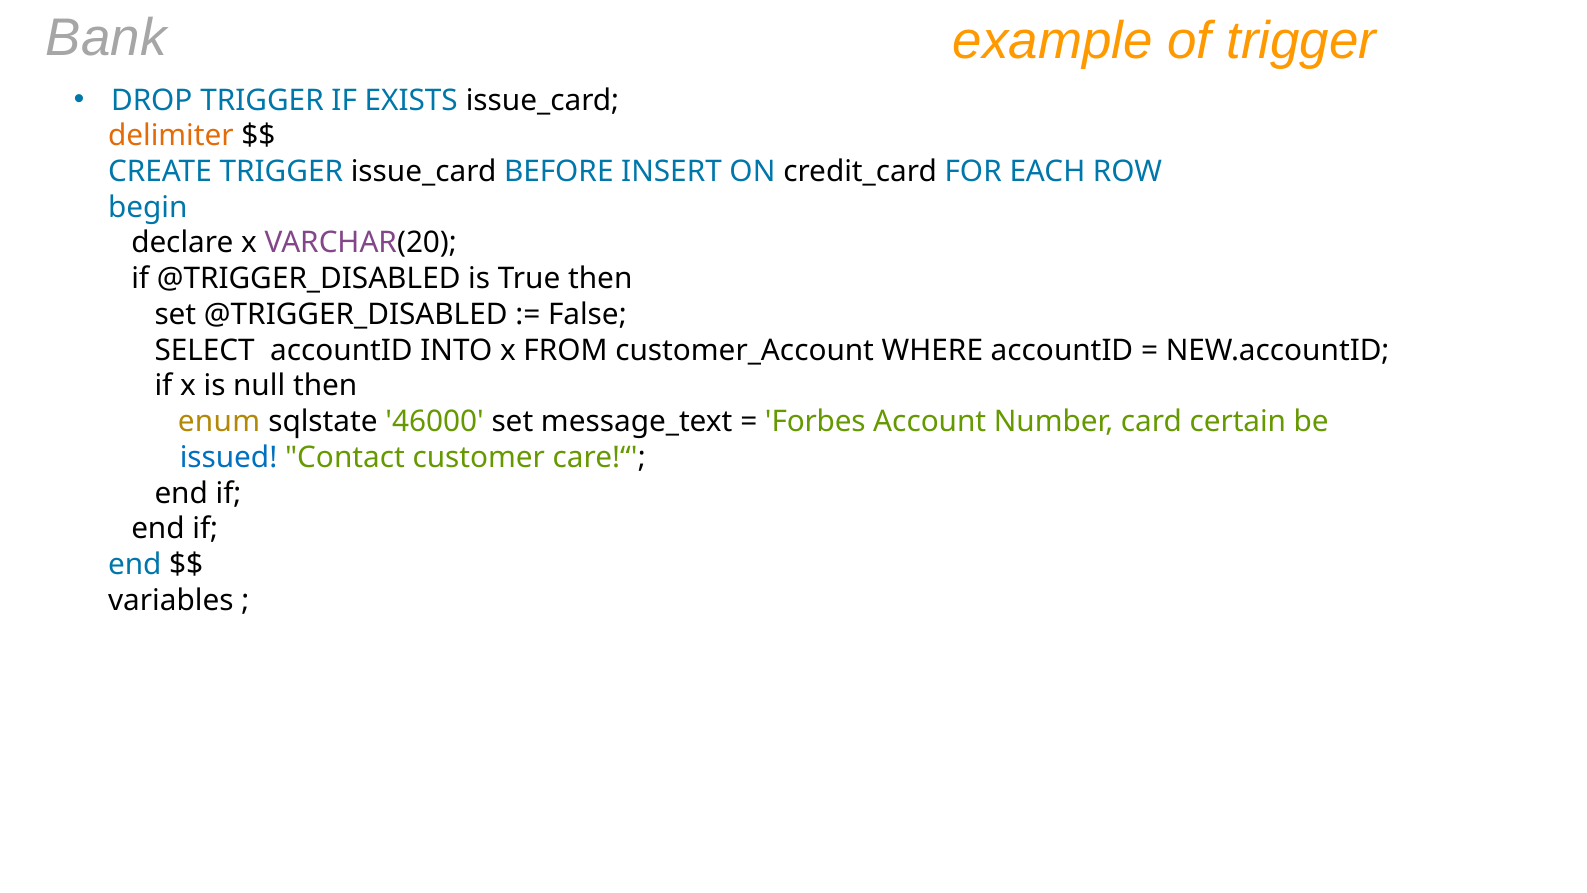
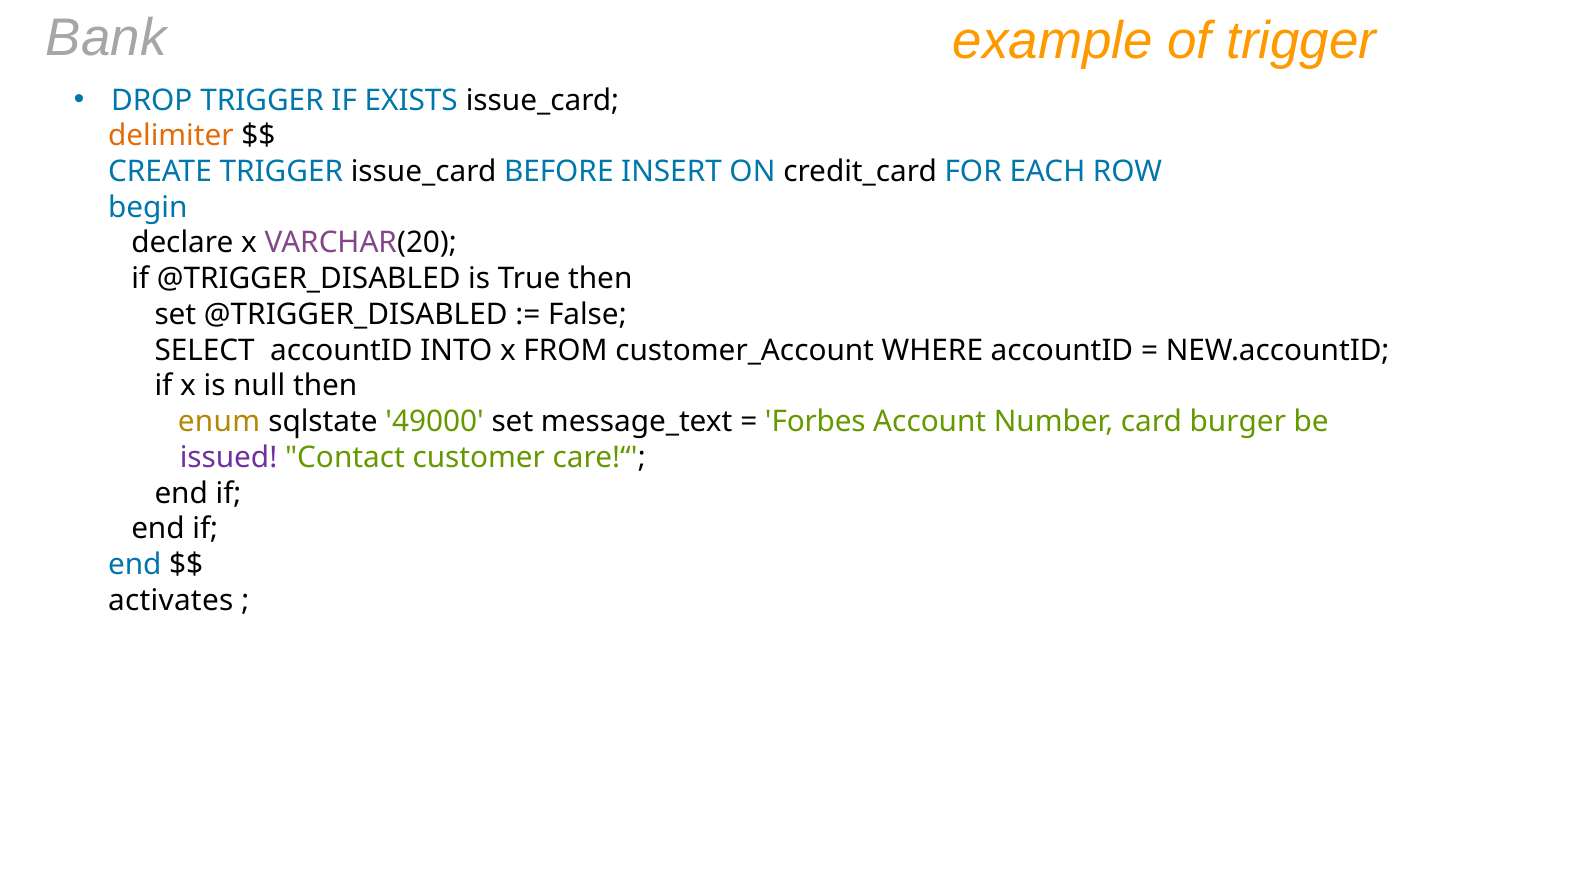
46000: 46000 -> 49000 (435, 422)
certain: certain -> burger (1238, 422)
issued colour: blue -> purple (229, 457)
variables: variables -> activates (171, 600)
